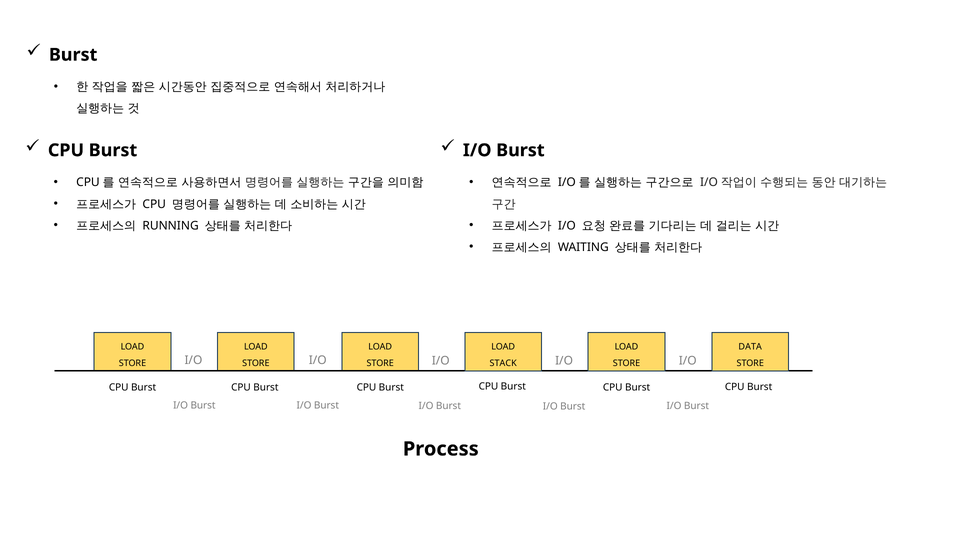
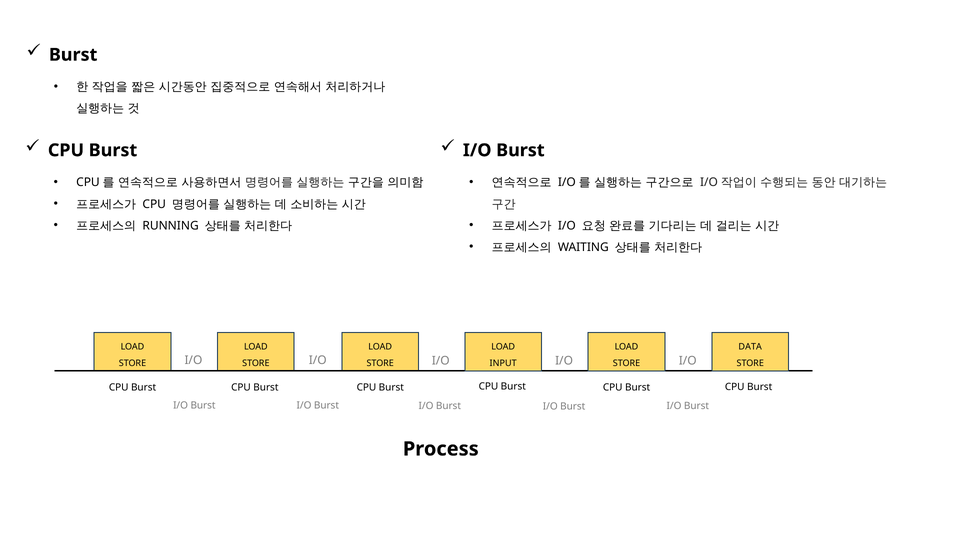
STACK: STACK -> INPUT (503, 363)
